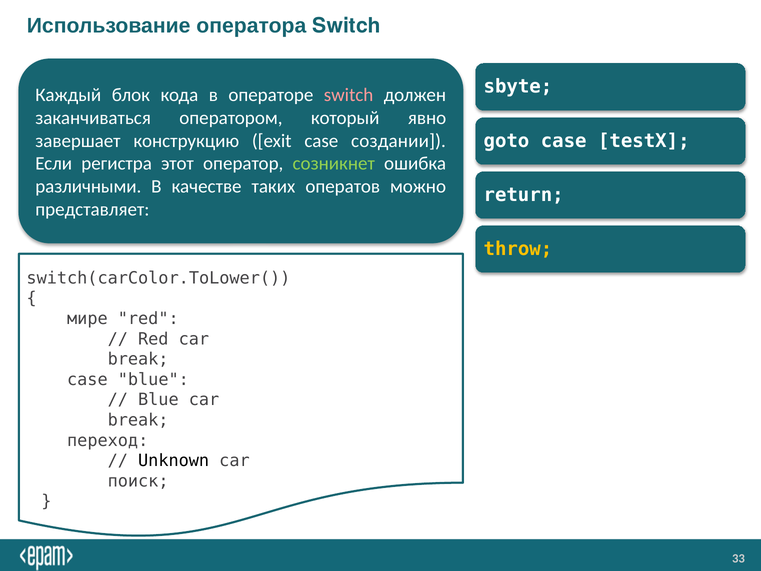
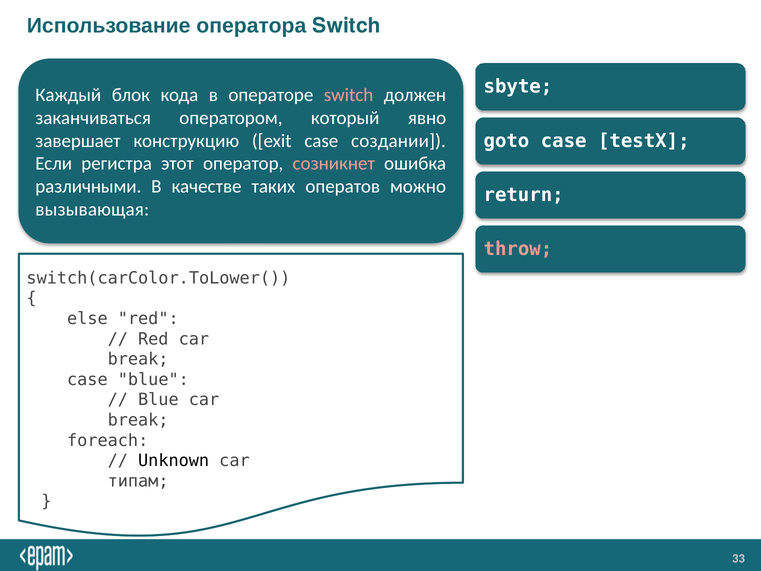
созникнет colour: light green -> pink (334, 164)
представляет: представляет -> вызывающая (92, 209)
throw colour: yellow -> pink (518, 249)
мире: мире -> else (87, 319)
переход: переход -> foreach (108, 440)
поиск: поиск -> типам (138, 481)
